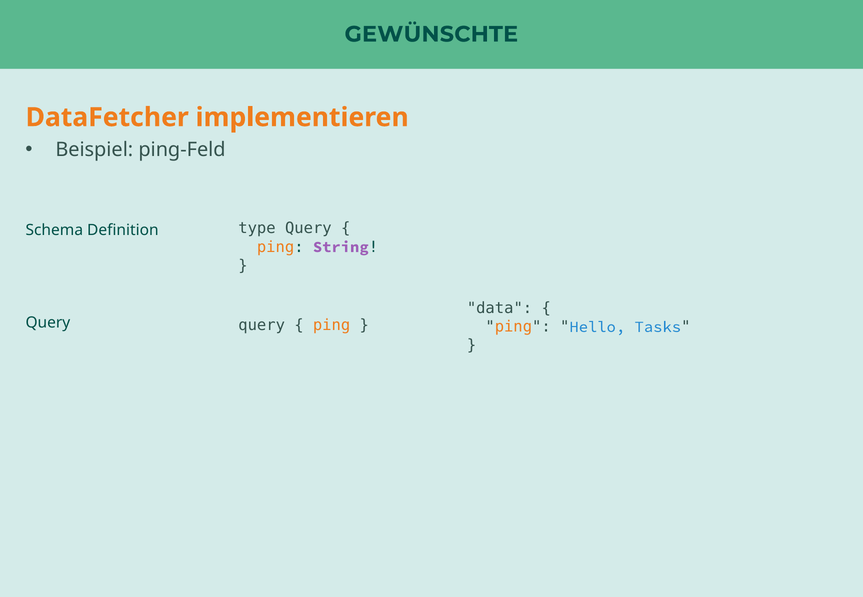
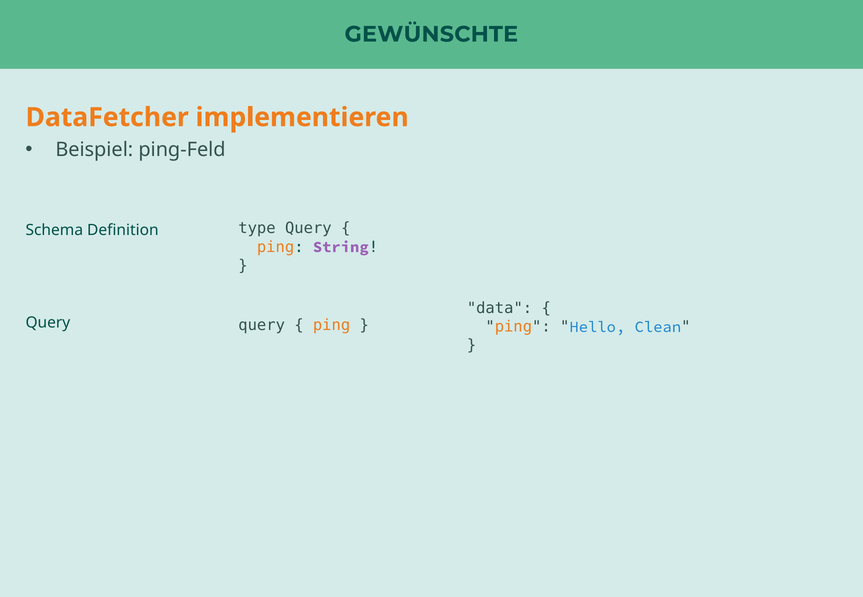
Tasks: Tasks -> Clean (658, 327)
